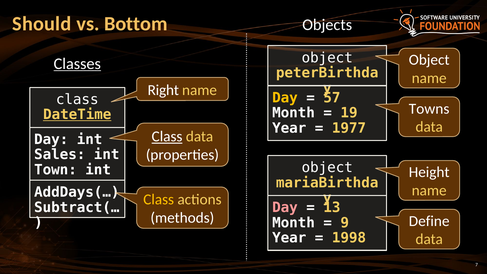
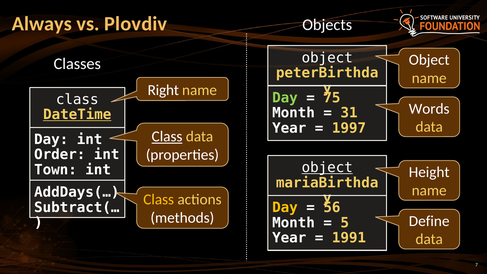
Should: Should -> Always (42, 24)
Bottom: Bottom -> Plovdiv (136, 24)
Classes underline: present -> none (77, 64)
Day colour: yellow -> light green (285, 98)
57: 57 -> 75 (332, 98)
Towns: Towns -> Words (429, 109)
19: 19 -> 31 (349, 113)
1977: 1977 -> 1997 (349, 128)
Sales: Sales -> Order (60, 155)
object underline: none -> present (327, 168)
Day colour: pink -> yellow (285, 208)
13: 13 -> 56 (332, 208)
9: 9 -> 5 (345, 223)
1998: 1998 -> 1991 (349, 238)
